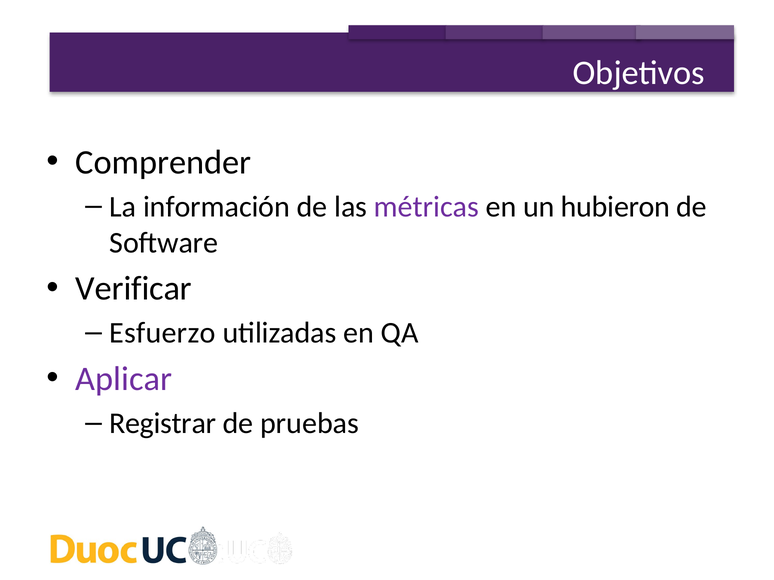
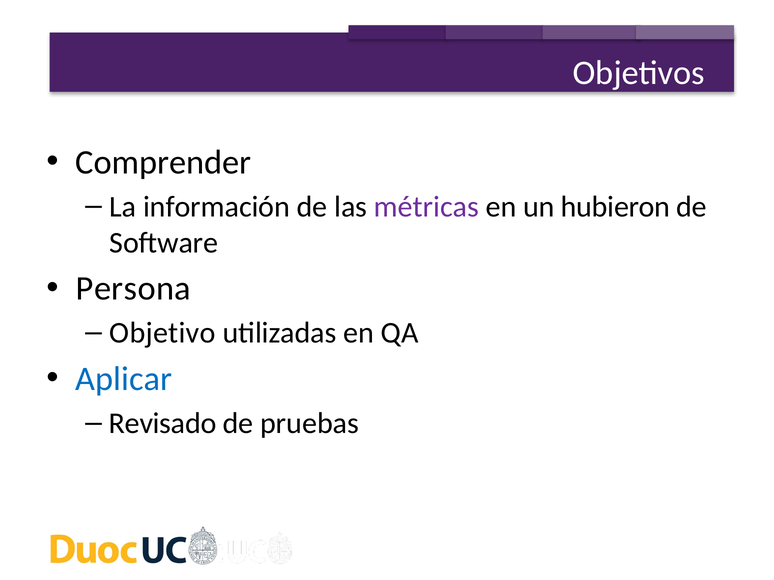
Verificar: Verificar -> Persona (133, 289)
Esfuerzo: Esfuerzo -> Objetivo (162, 333)
Aplicar colour: purple -> blue (124, 379)
Registrar: Registrar -> Revisado (163, 424)
